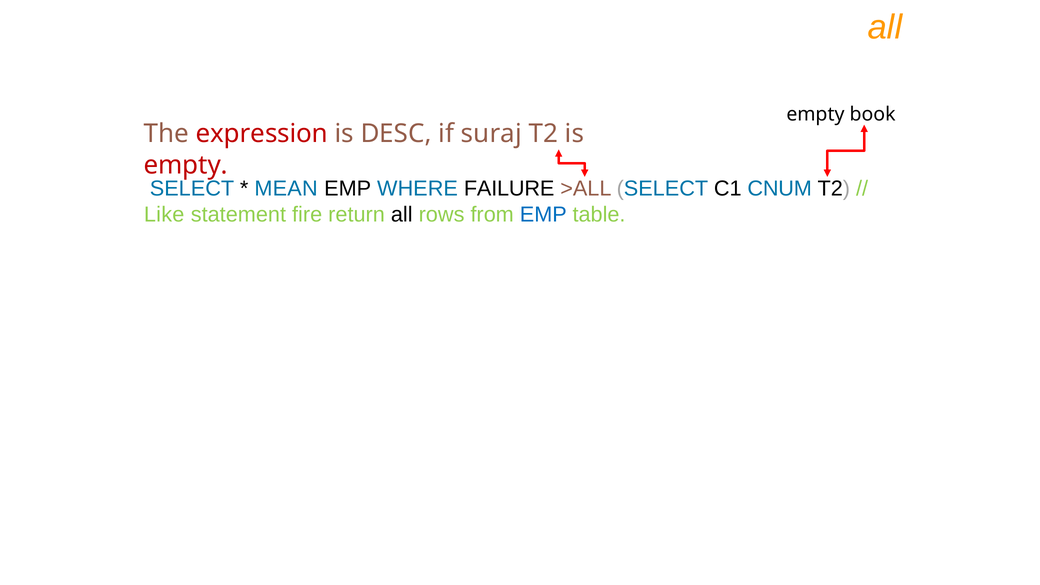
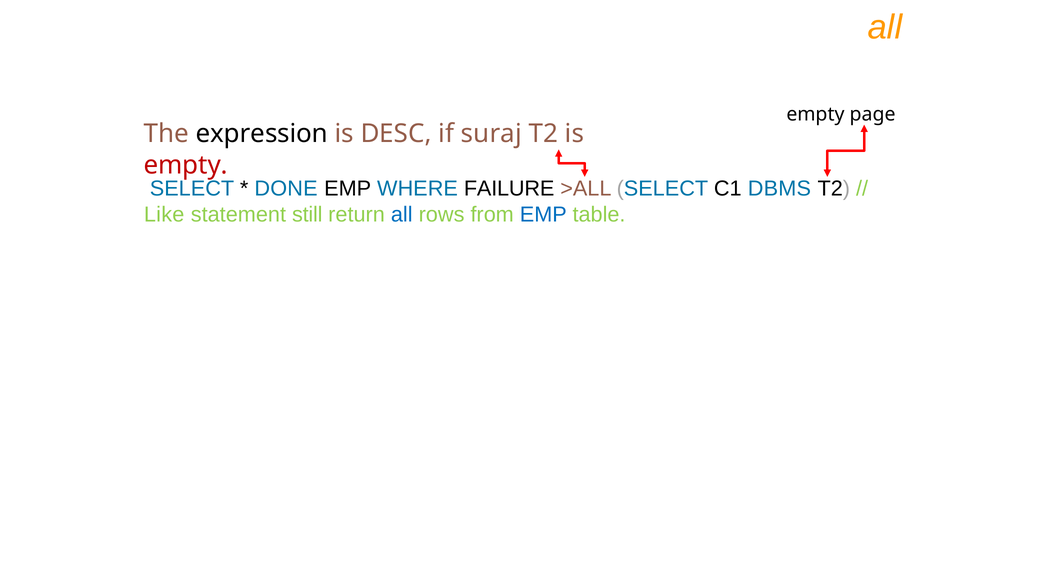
book: book -> page (873, 114)
expression colour: red -> black (262, 134)
MEAN: MEAN -> DONE (286, 188)
CNUM: CNUM -> DBMS (779, 188)
fire: fire -> still (307, 214)
all colour: black -> blue (402, 214)
